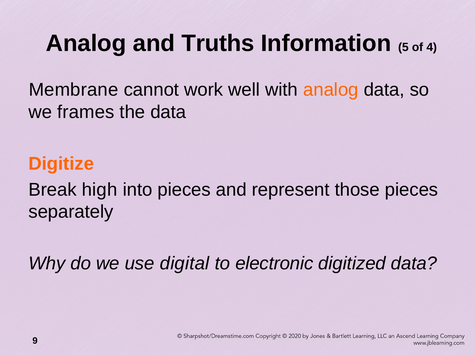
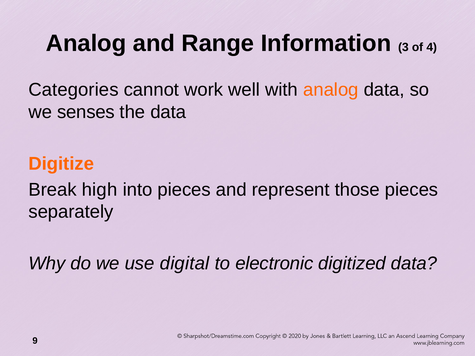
Truths: Truths -> Range (218, 43)
5: 5 -> 3 (403, 47)
Membrane: Membrane -> Categories (74, 90)
frames: frames -> senses (86, 112)
